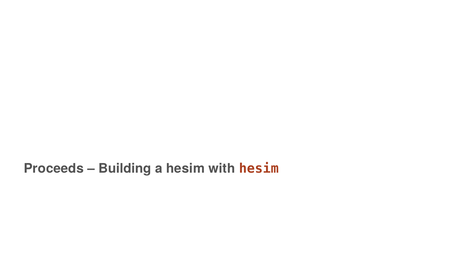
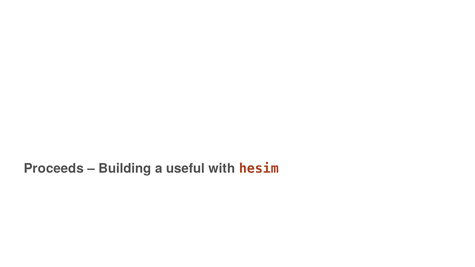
a hesim: hesim -> useful (186, 169)
